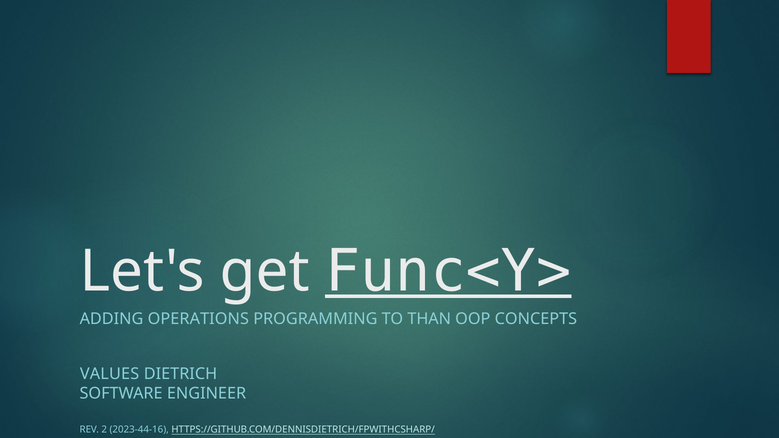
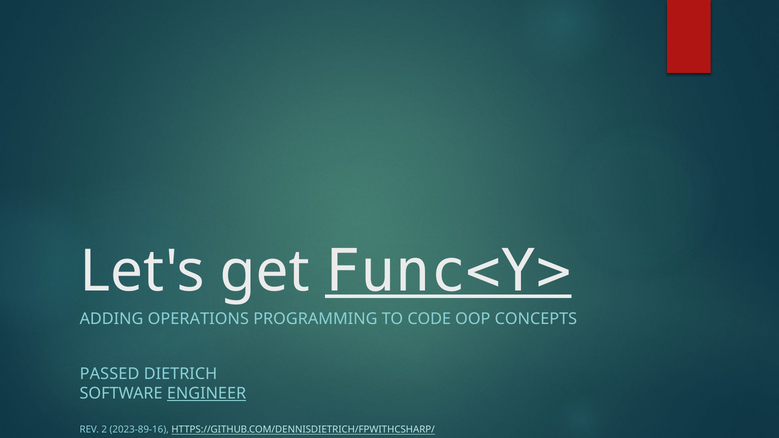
THAN: THAN -> CODE (429, 319)
VALUES: VALUES -> PASSED (110, 374)
ENGINEER underline: none -> present (207, 394)
2023-44-16: 2023-44-16 -> 2023-89-16 (139, 430)
